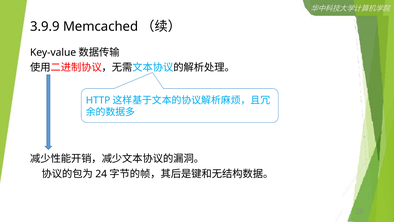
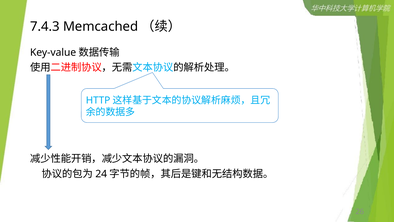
3.9.9: 3.9.9 -> 7.4.3 (45, 27)
